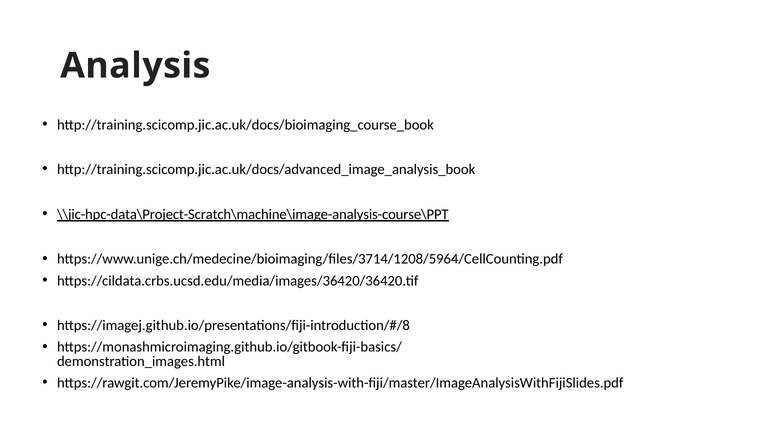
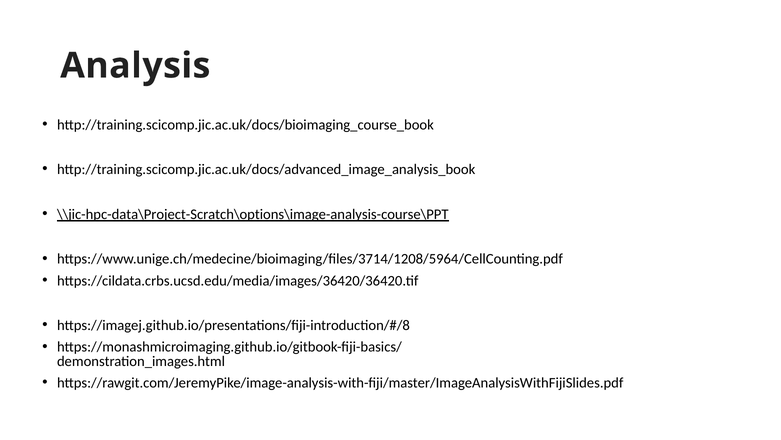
\\jic-hpc-data\Project-Scratch\machine\image-analysis-course\PPT: \\jic-hpc-data\Project-Scratch\machine\image-analysis-course\PPT -> \\jic-hpc-data\Project-Scratch\options\image-analysis-course\PPT (253, 214)
